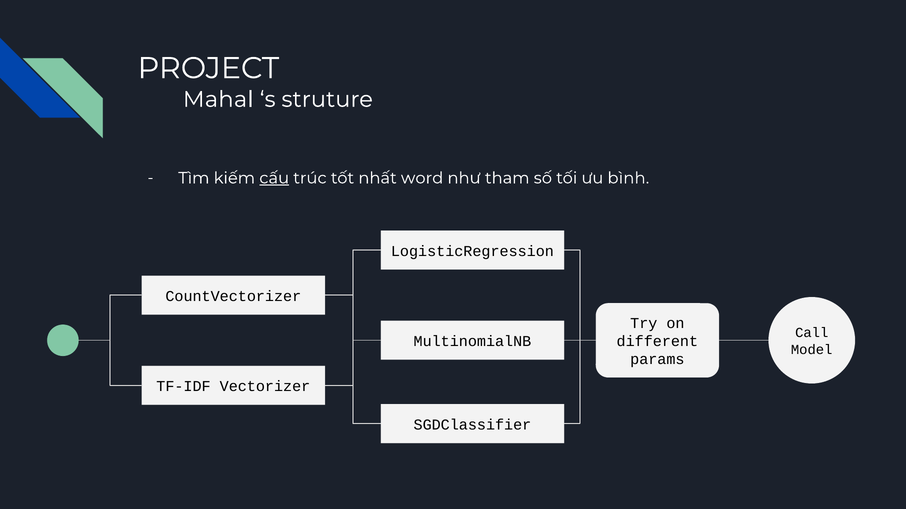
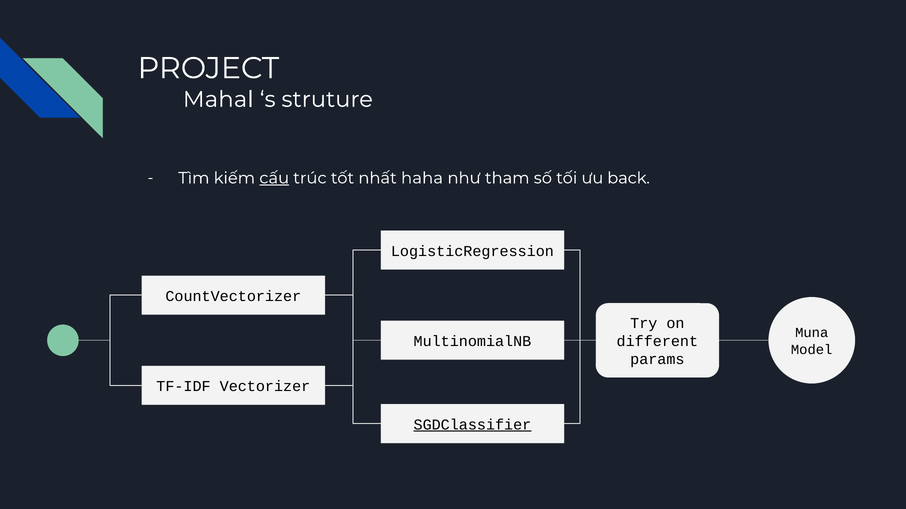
word: word -> haha (422, 178)
bình: bình -> back (629, 178)
Call: Call -> Muna (812, 333)
SGDClassifier underline: none -> present (472, 425)
